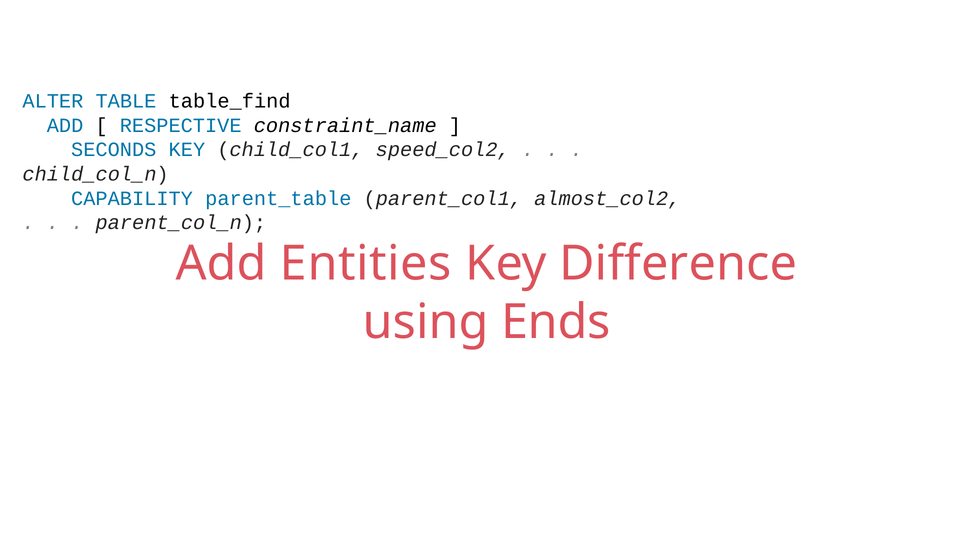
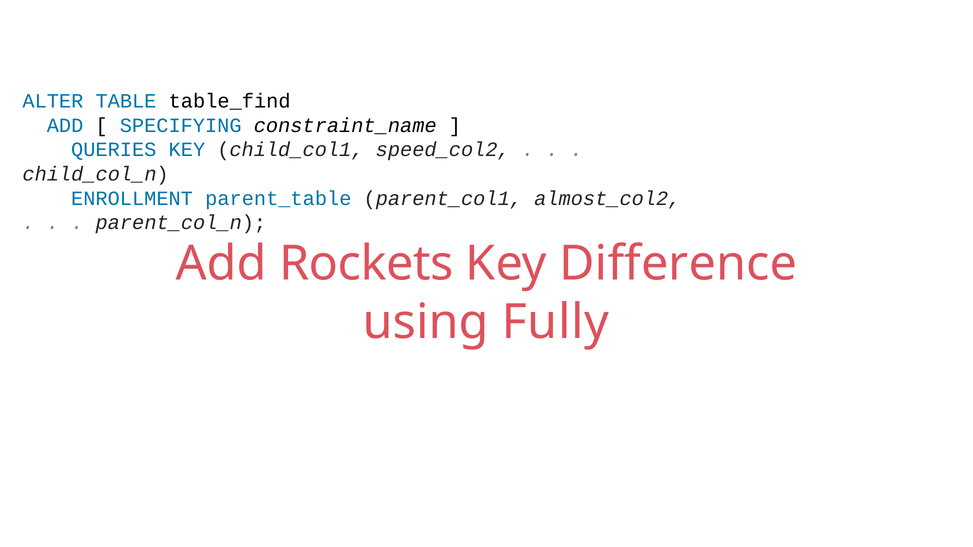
RESPECTIVE: RESPECTIVE -> SPECIFYING (181, 125)
SECONDS: SECONDS -> QUERIES (114, 150)
CAPABILITY: CAPABILITY -> ENROLLMENT (132, 198)
Entities: Entities -> Rockets (366, 264)
Ends: Ends -> Fully (555, 322)
